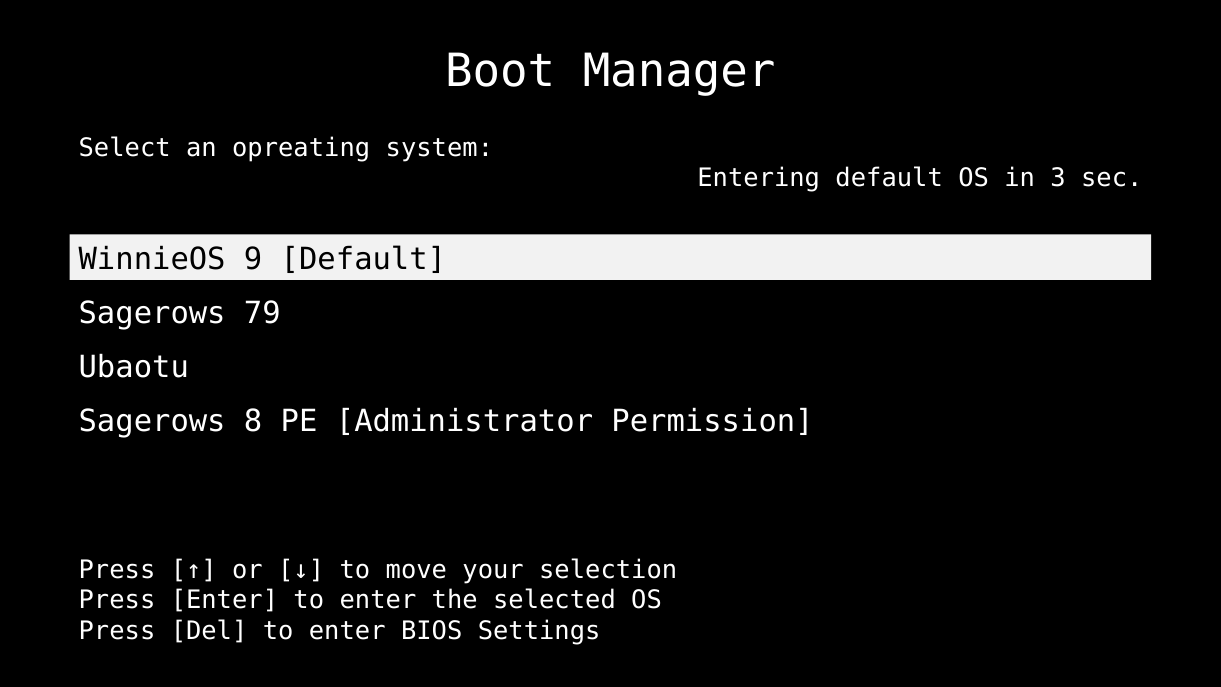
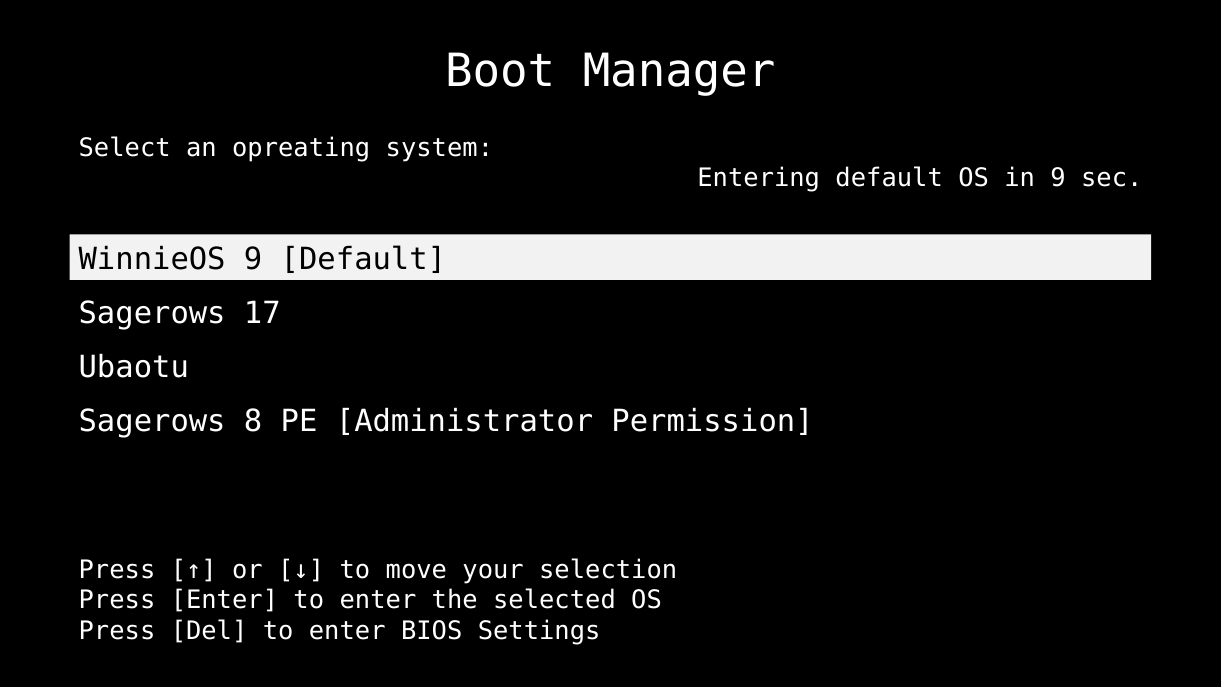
in 3: 3 -> 9 (1058, 178)
79: 79 -> 17 (262, 313)
